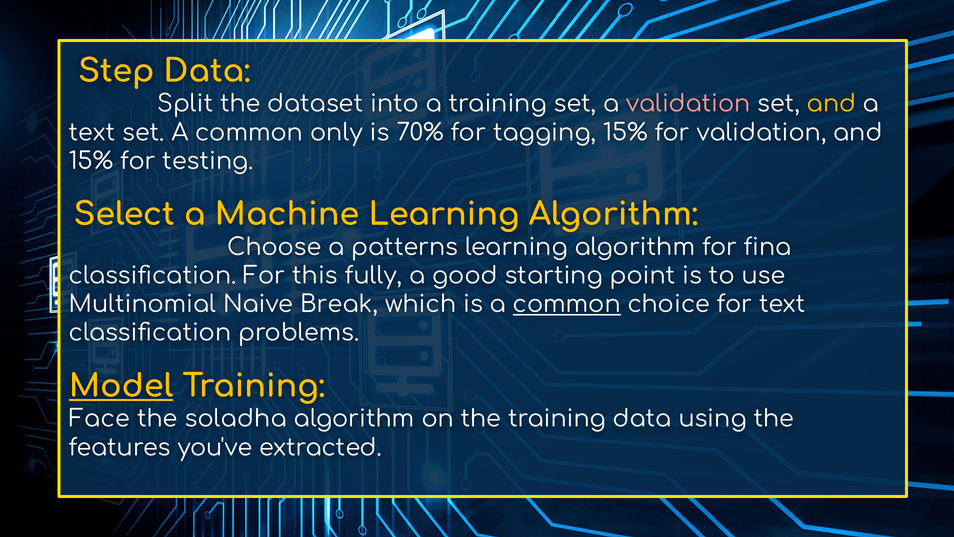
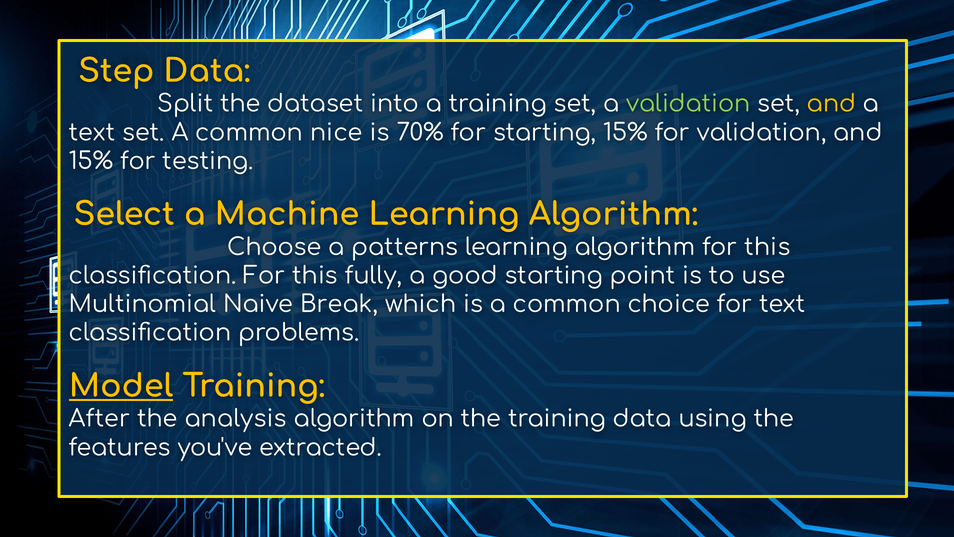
validation colour: pink -> light green (688, 104)
only: only -> nice (336, 133)
for tagging: tagging -> starting (545, 133)
algorithm for fina: fina -> this (767, 247)
common underline: present -> none (567, 304)
Face: Face -> After (99, 419)
soladha: soladha -> analysis (236, 419)
